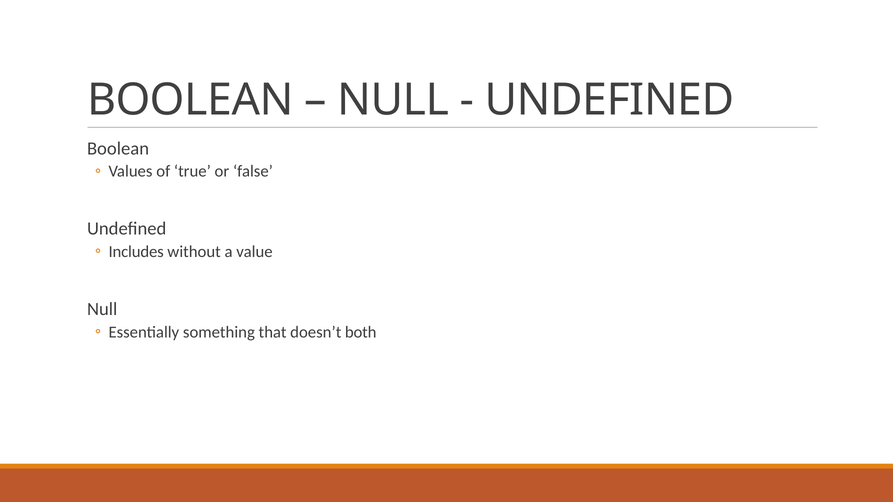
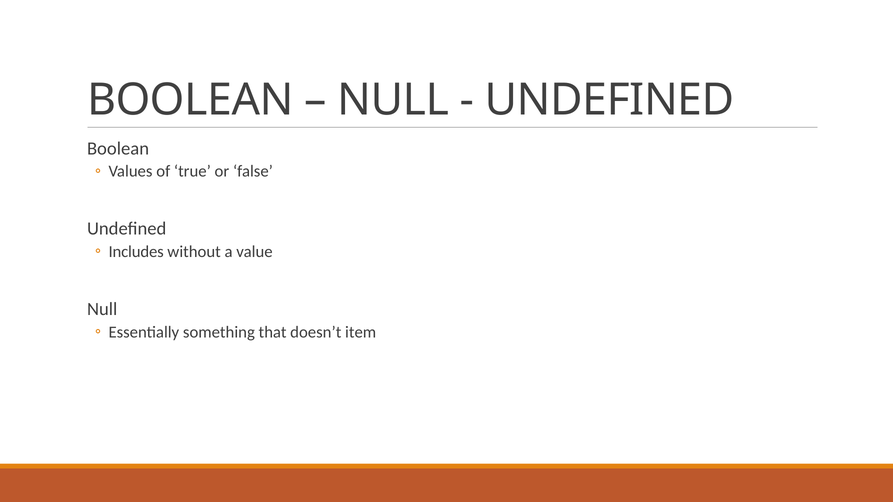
both: both -> item (361, 332)
